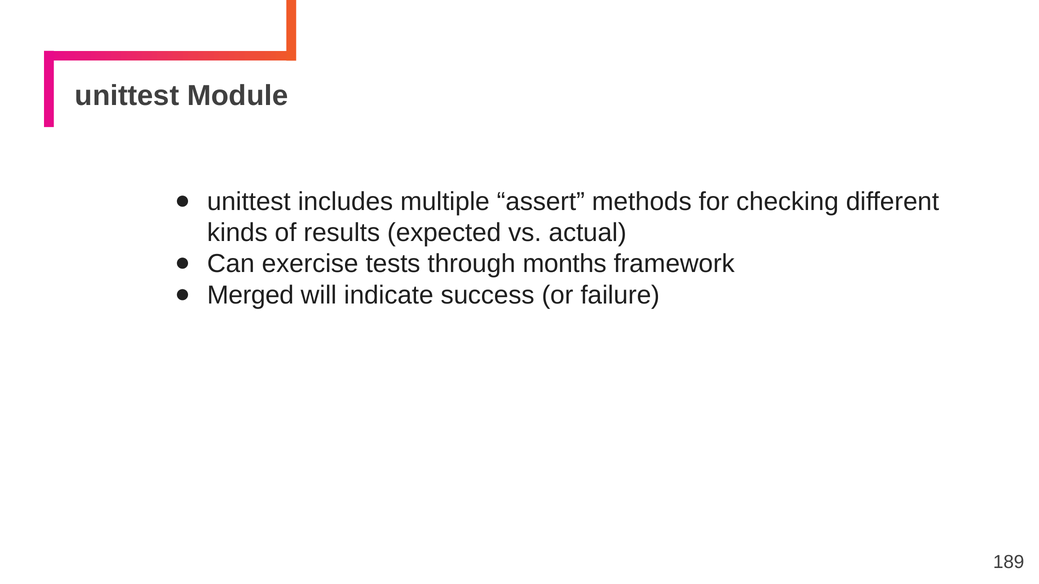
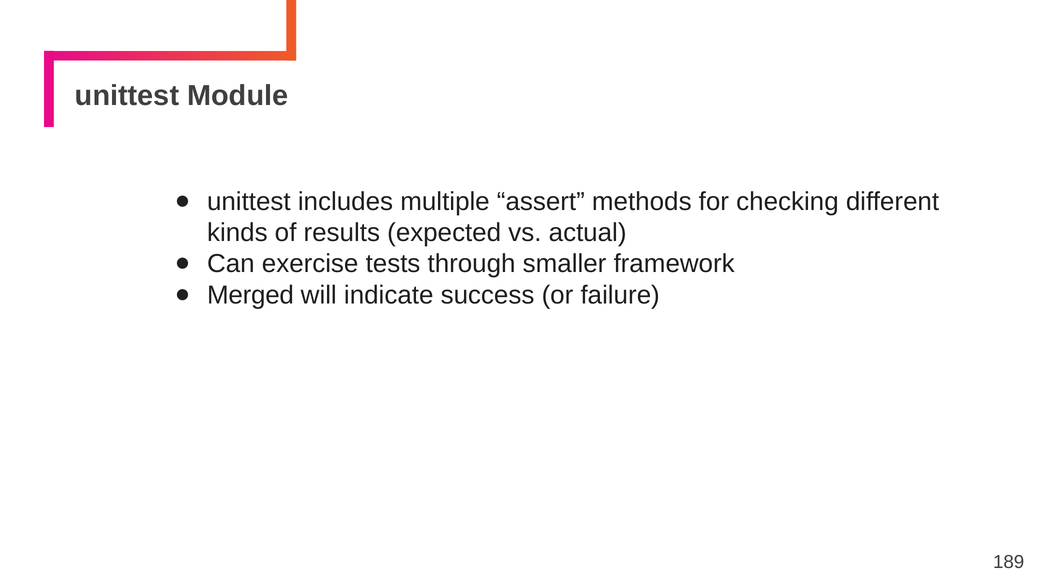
months: months -> smaller (565, 264)
